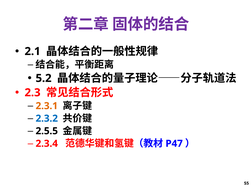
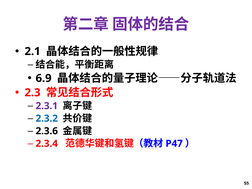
5.2: 5.2 -> 6.9 (44, 78)
2.3.1 colour: orange -> purple (47, 106)
2.5.5: 2.5.5 -> 2.3.6 (47, 131)
